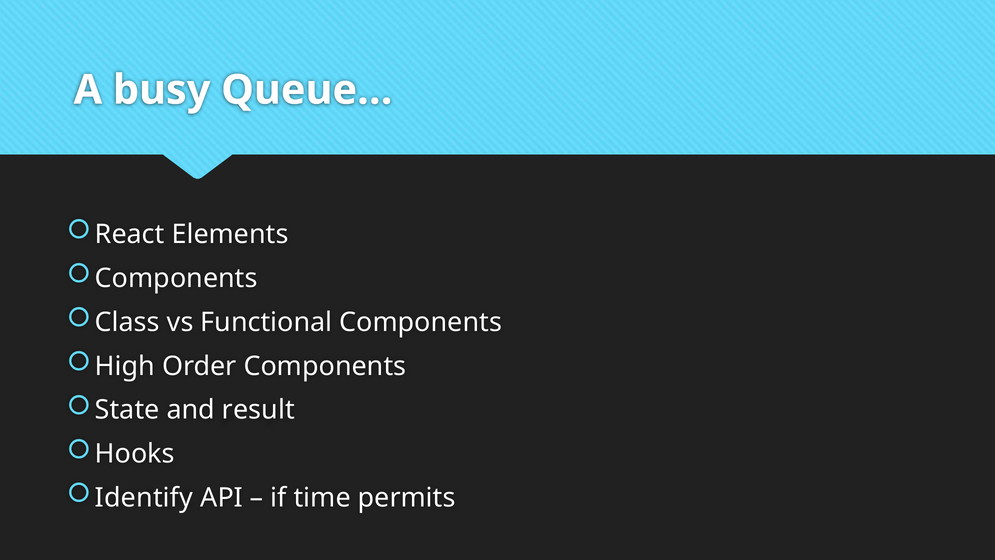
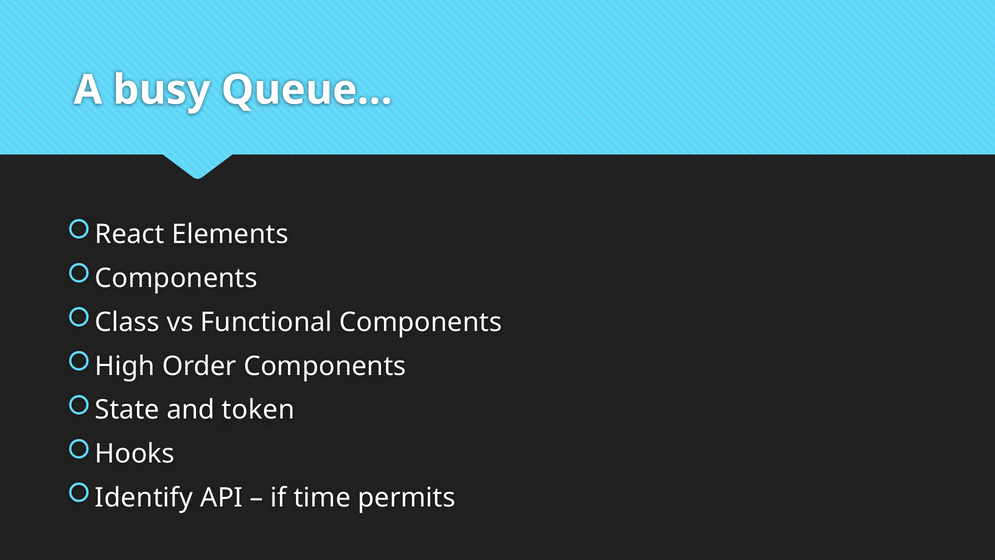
result: result -> token (258, 410)
